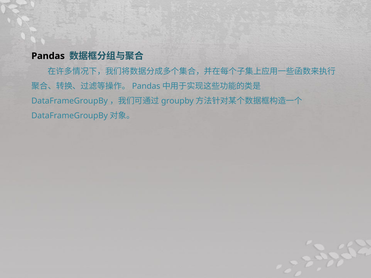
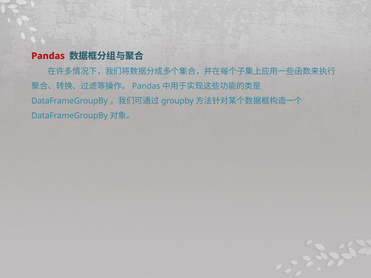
Pandas colour: black -> red (48, 56)
